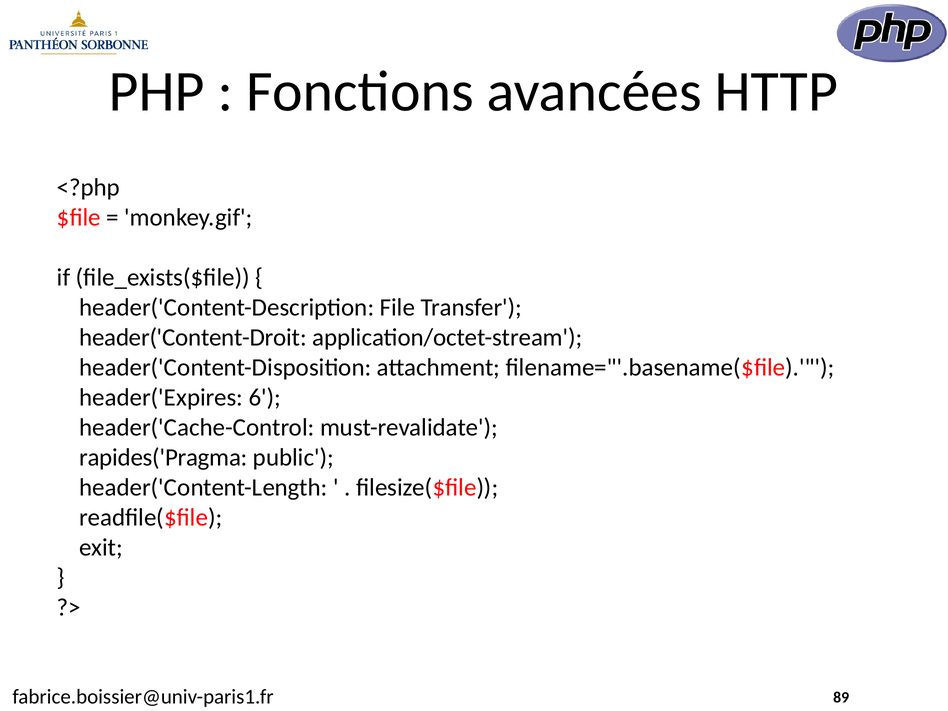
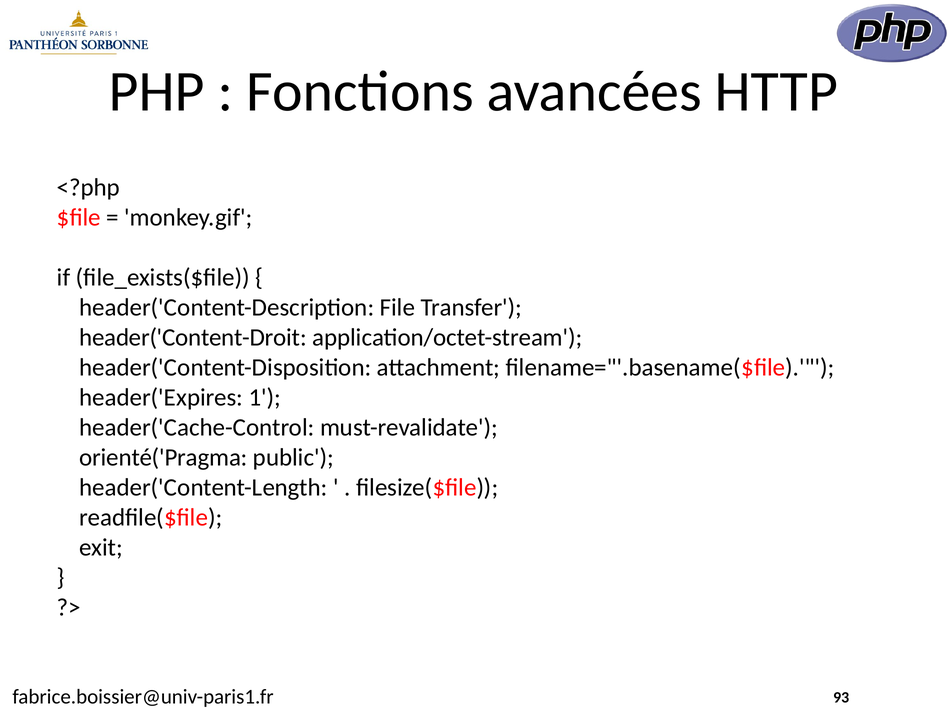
6: 6 -> 1 (265, 397)
rapides('Pragma: rapides('Pragma -> orienté('Pragma (163, 457)
89: 89 -> 93 (841, 698)
